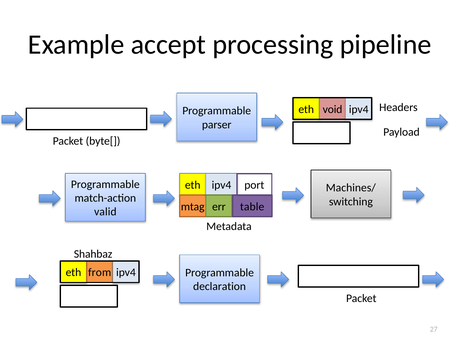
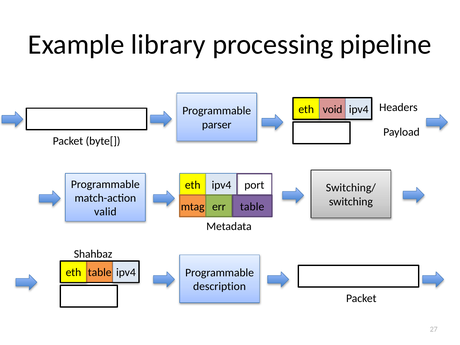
accept: accept -> library (168, 45)
Machines/: Machines/ -> Switching/ (351, 188)
eth from: from -> table (100, 273)
declaration: declaration -> description (220, 286)
